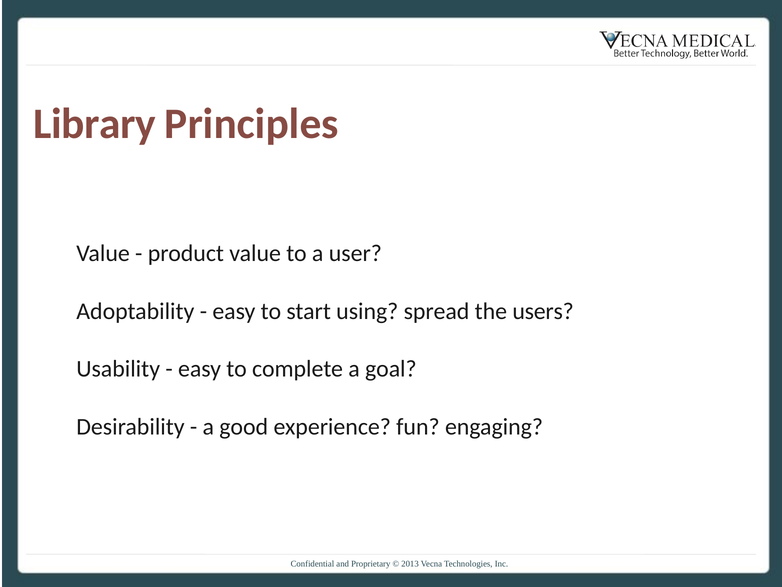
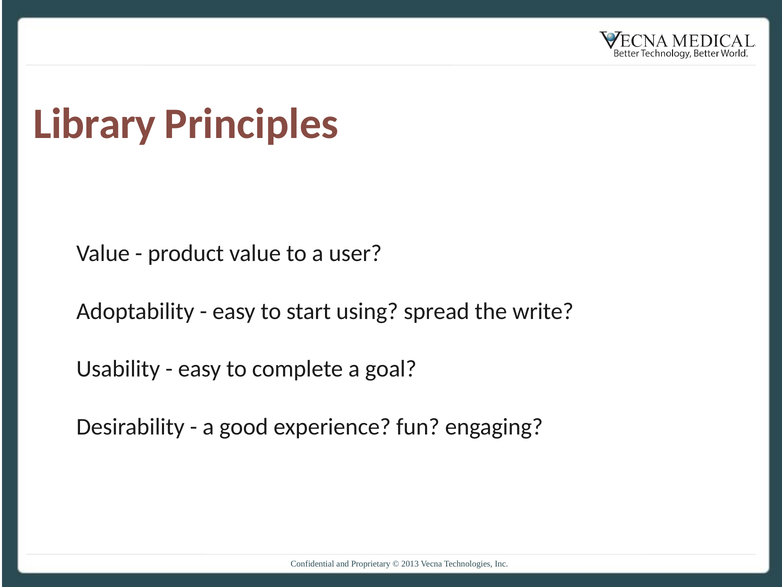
users: users -> write (543, 311)
